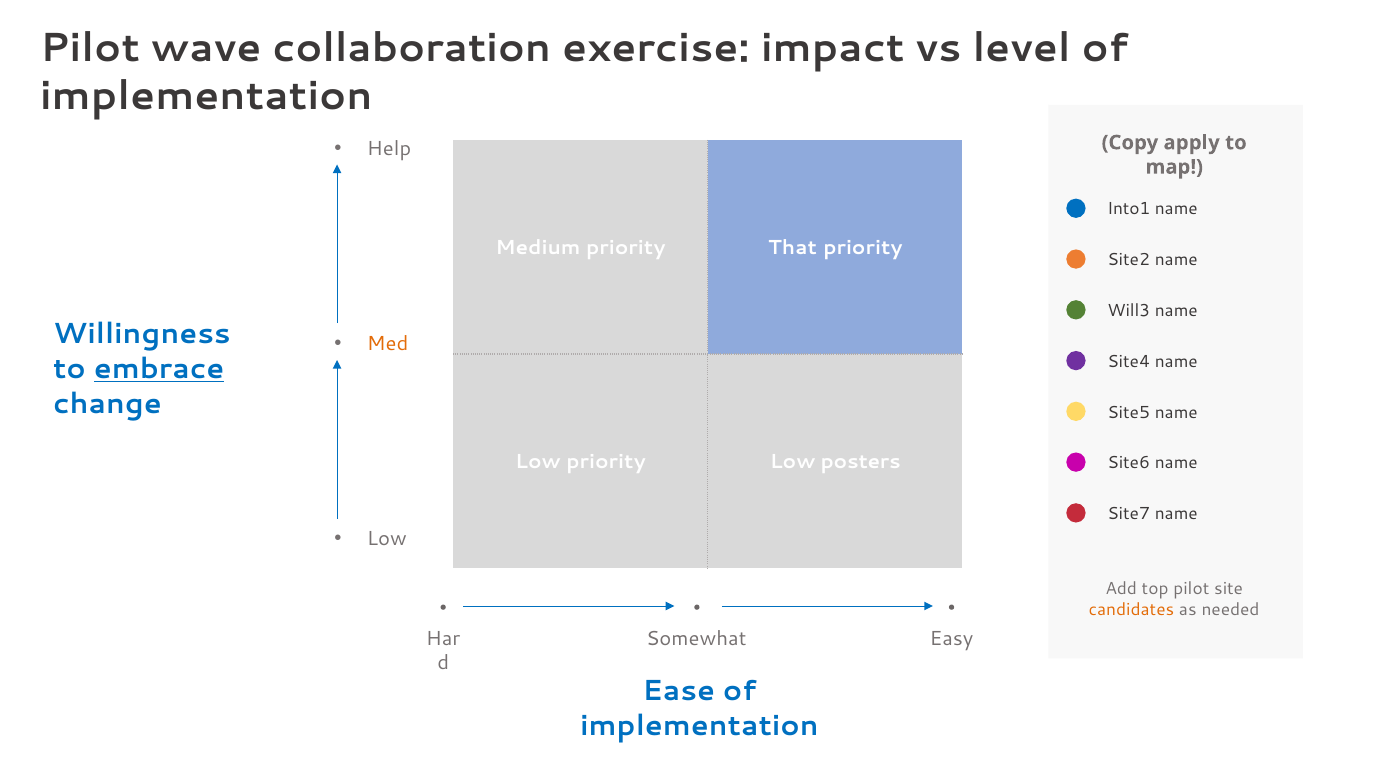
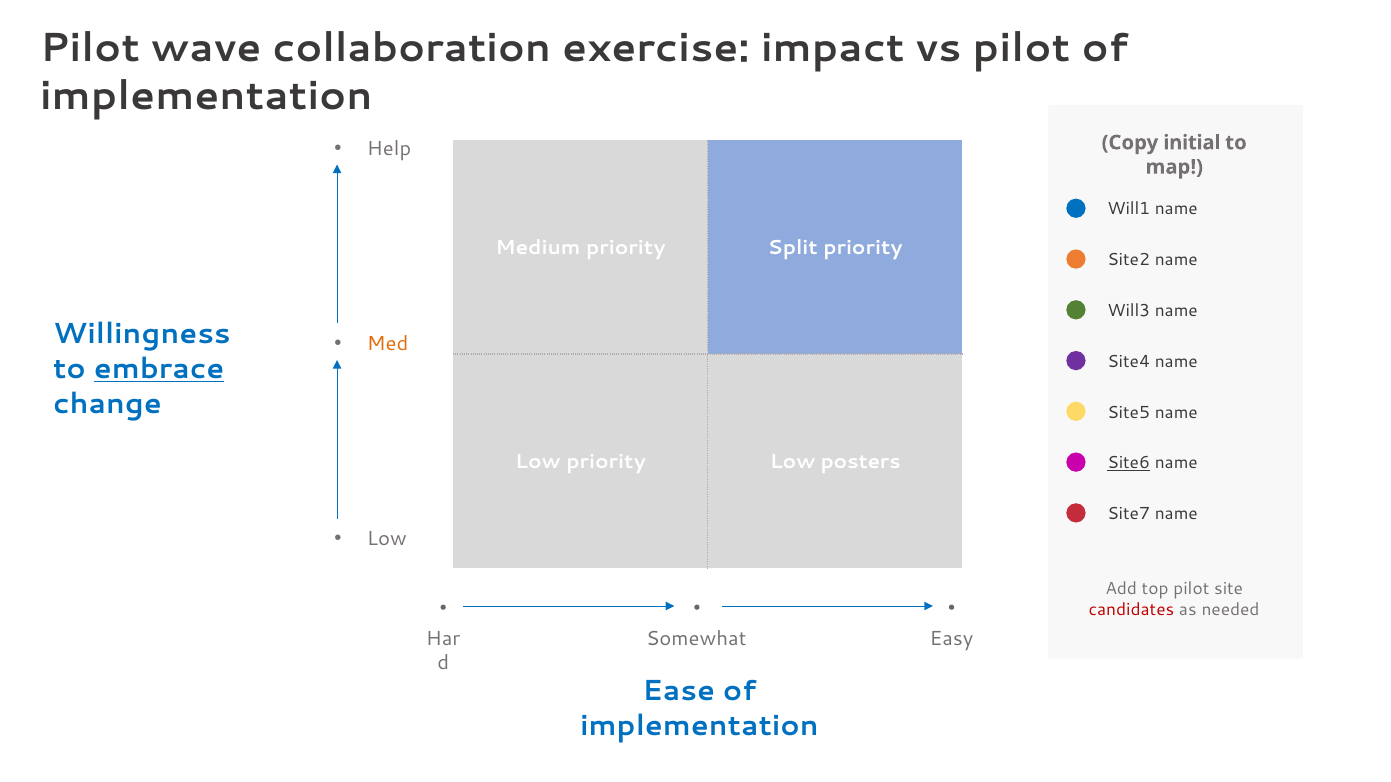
vs level: level -> pilot (1021, 48)
apply: apply -> initial (1192, 143)
Into1: Into1 -> Will1 (1129, 209)
That: That -> Split (793, 248)
Site6 underline: none -> present (1129, 463)
candidates colour: orange -> red (1131, 610)
